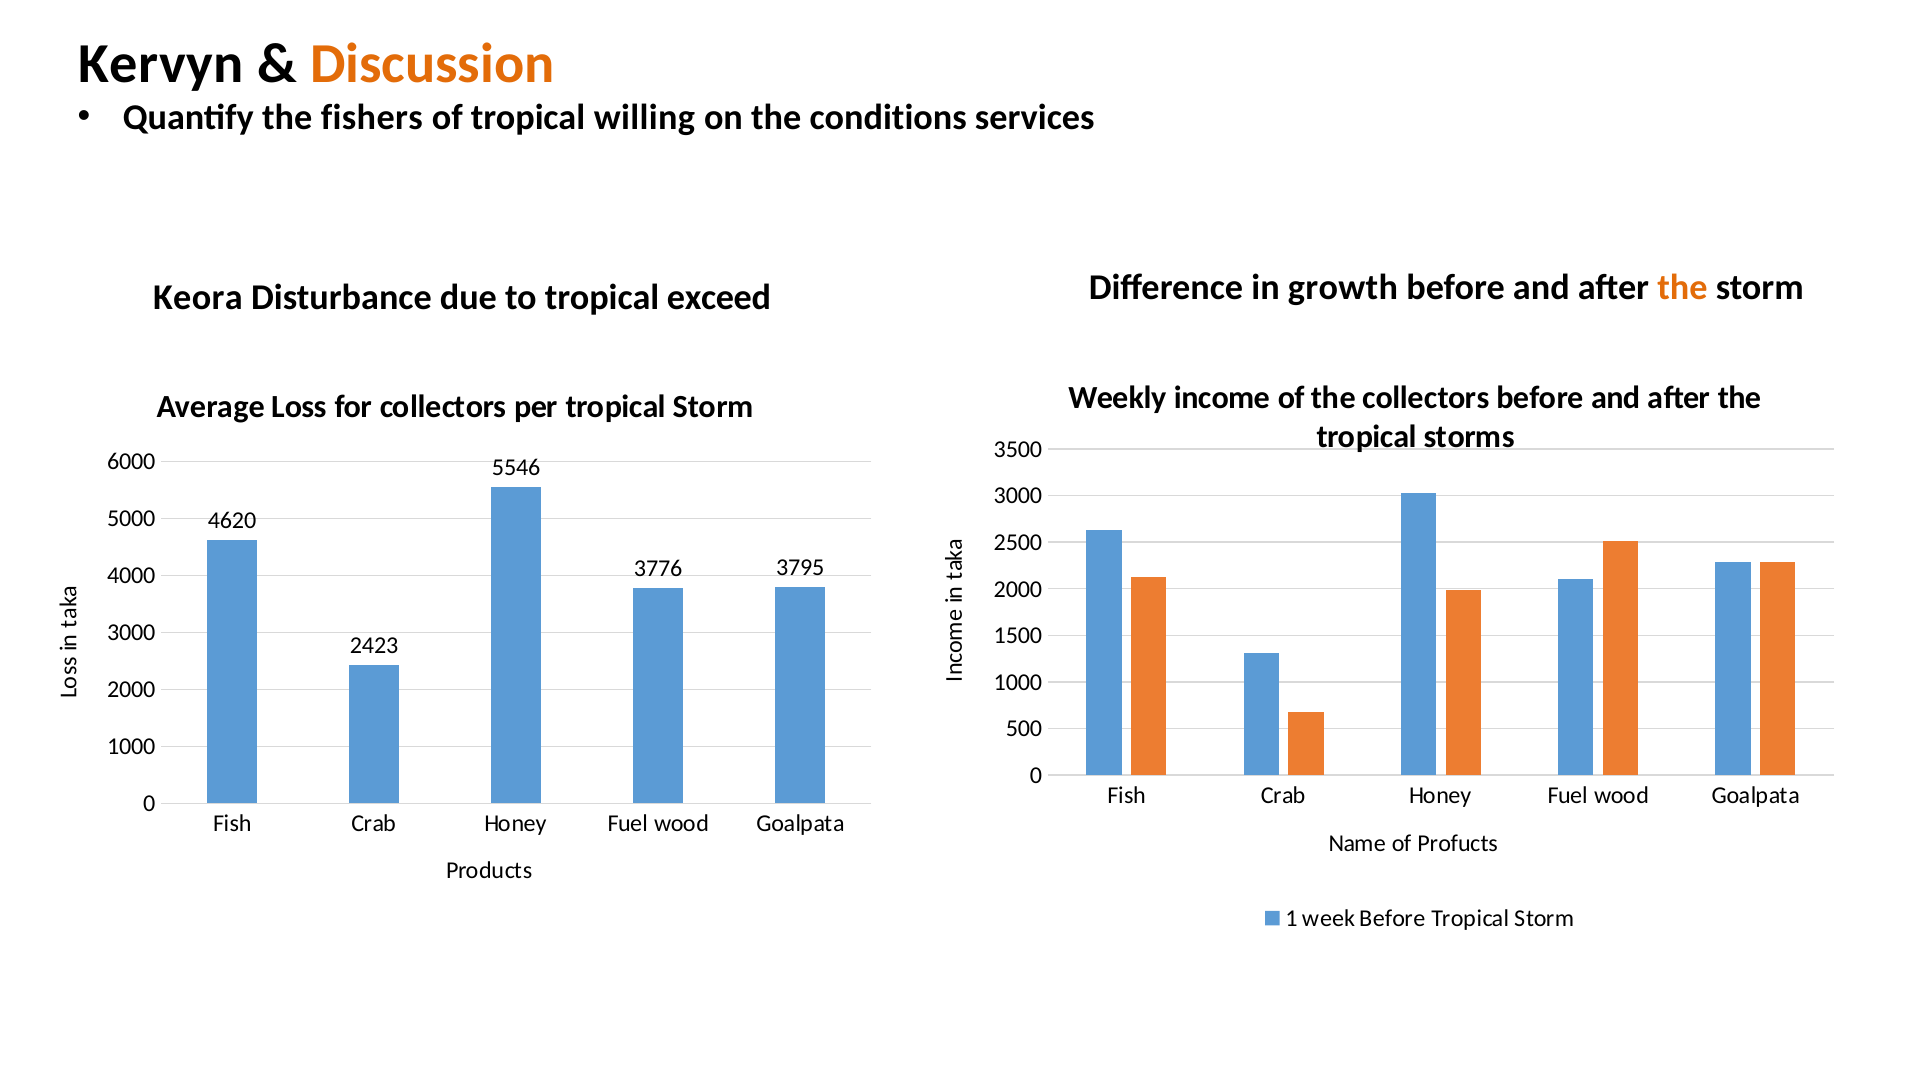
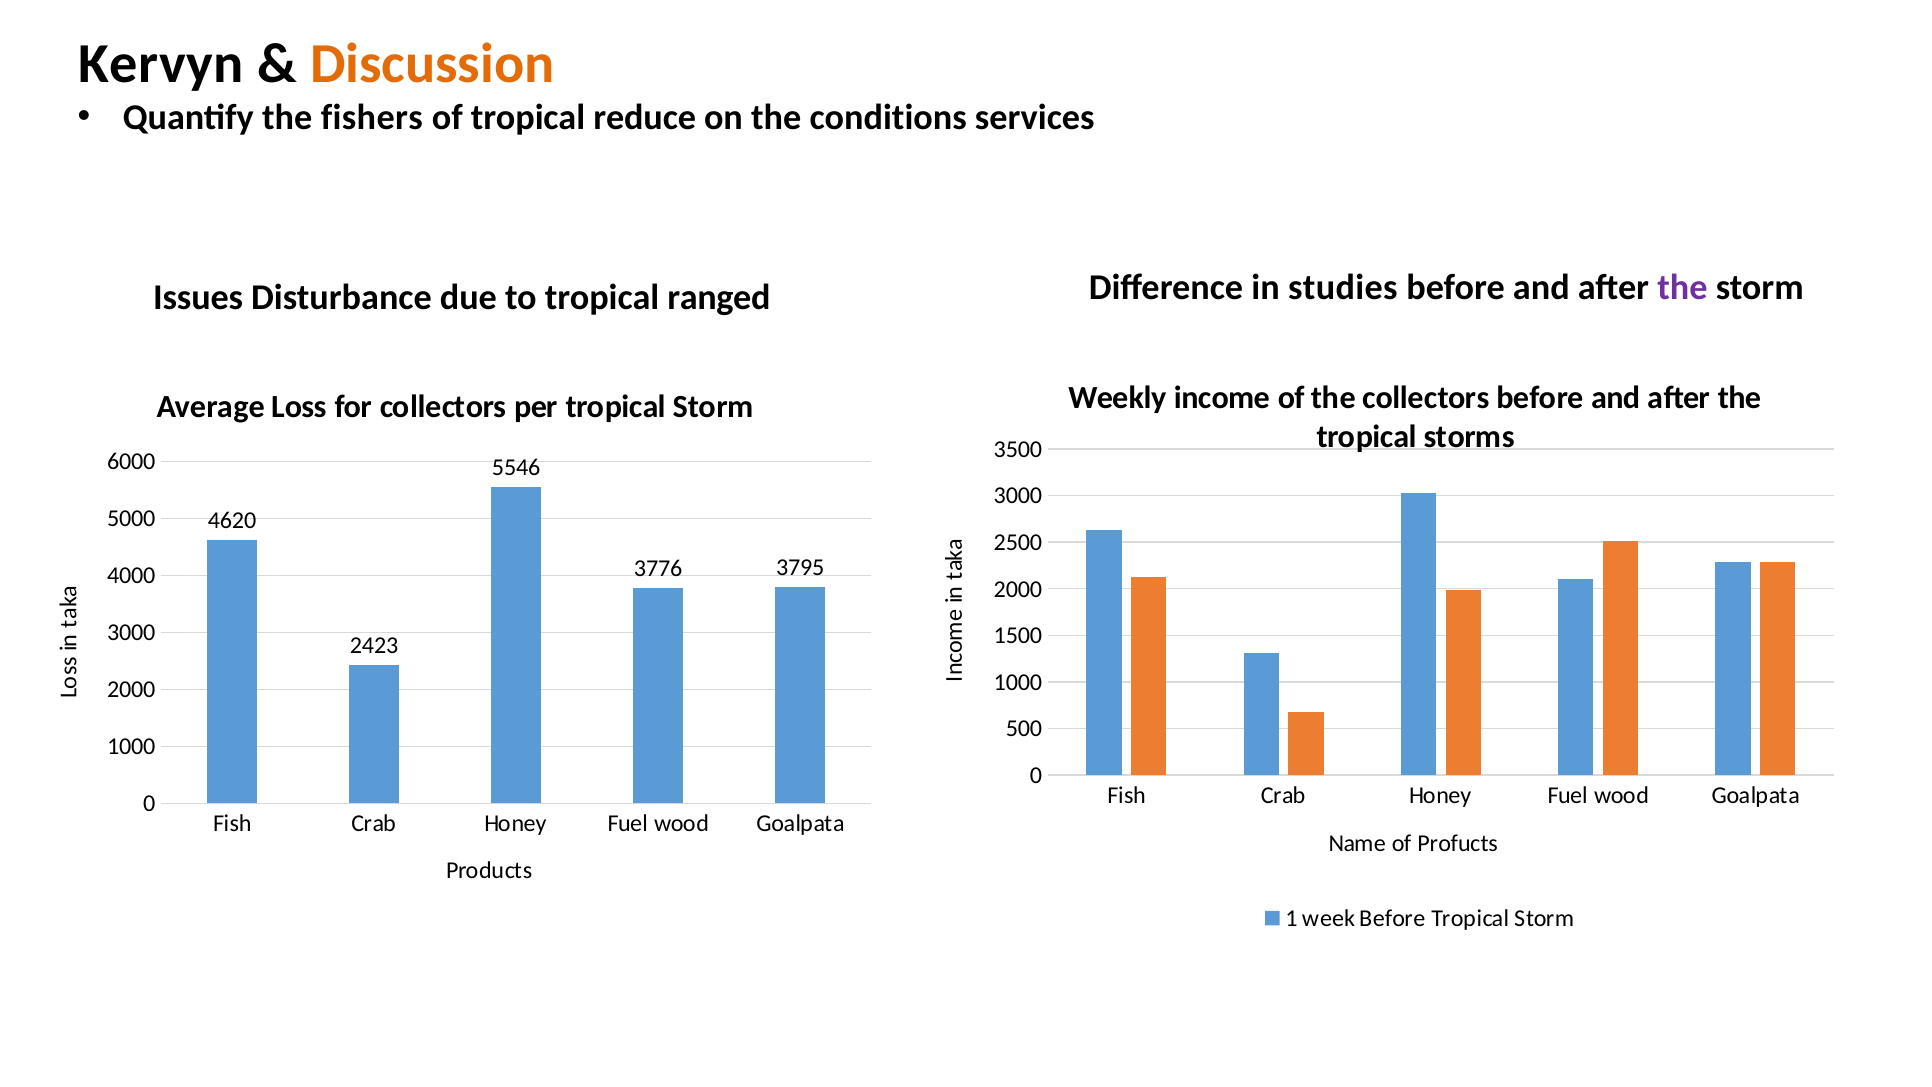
willing: willing -> reduce (645, 118)
growth: growth -> studies (1343, 288)
the colour: orange -> purple (1683, 288)
Keora: Keora -> Issues (198, 298)
exceed: exceed -> ranged (719, 298)
